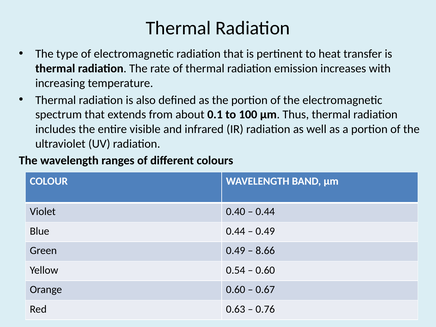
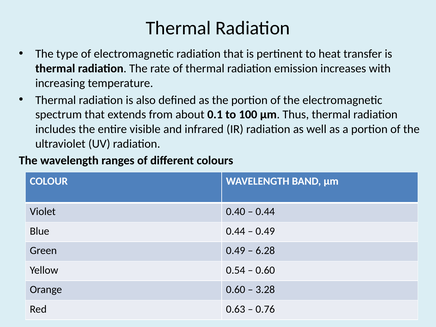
8.66: 8.66 -> 6.28 (265, 251)
0.67: 0.67 -> 3.28 (265, 290)
